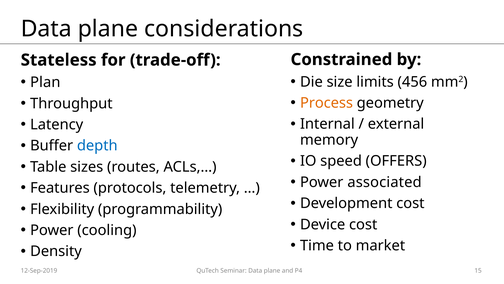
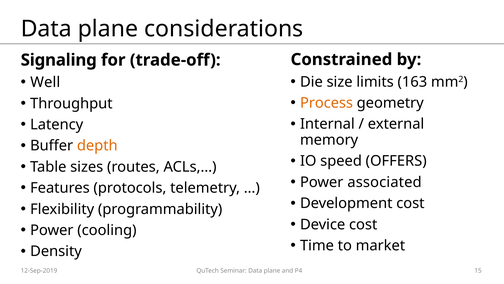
Stateless: Stateless -> Signaling (59, 60)
456: 456 -> 163 (412, 82)
Plan: Plan -> Well (45, 82)
depth colour: blue -> orange (97, 145)
